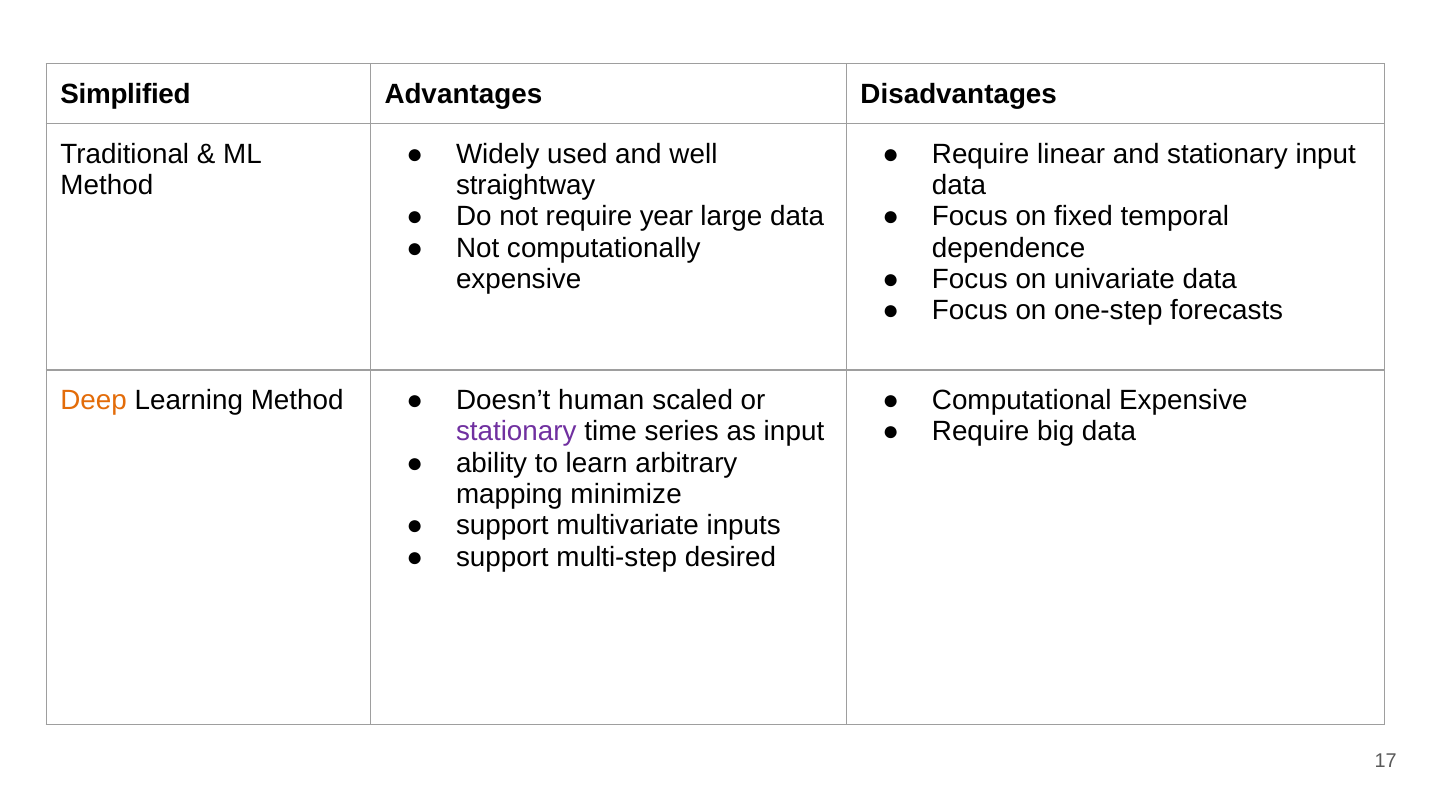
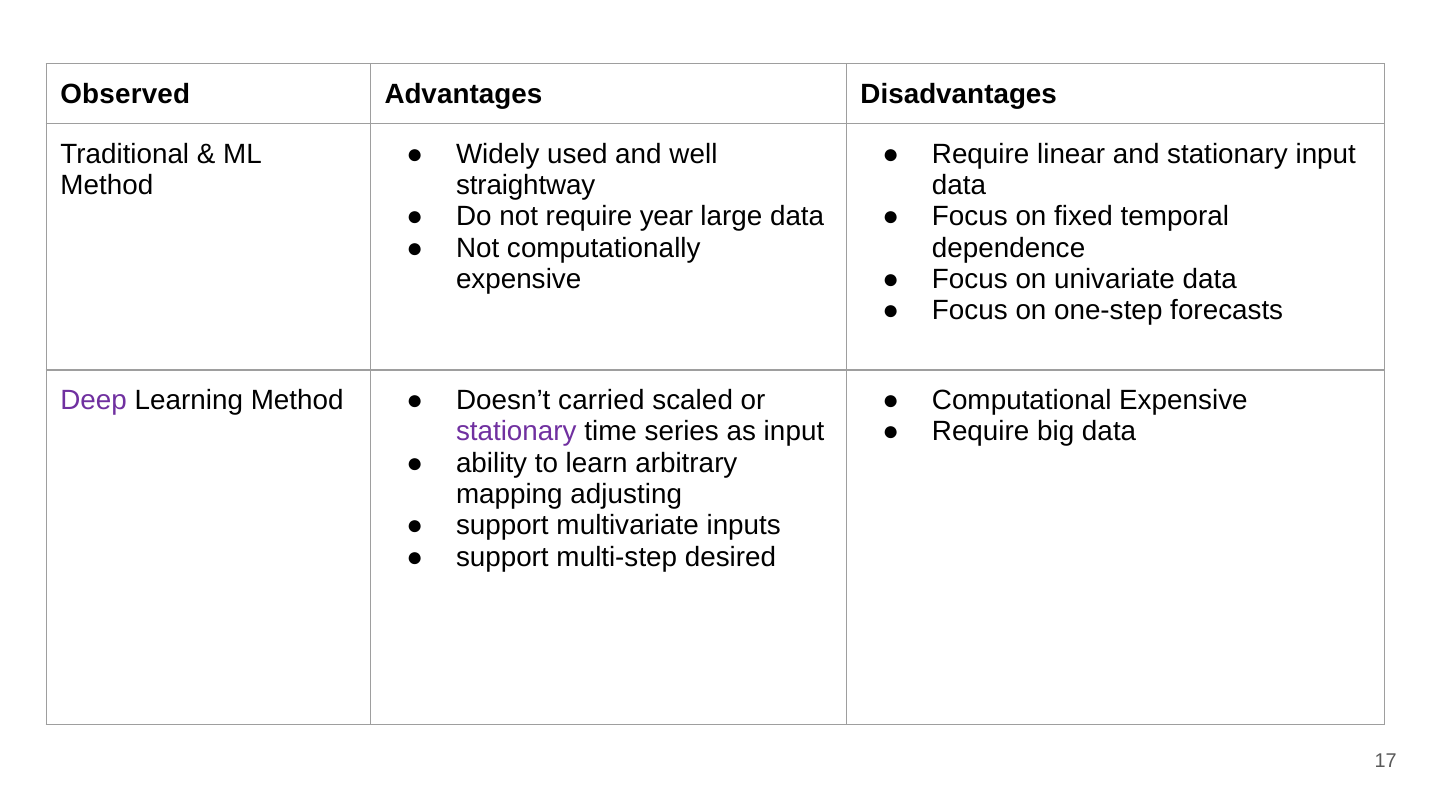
Simplified: Simplified -> Observed (125, 94)
Deep colour: orange -> purple (94, 400)
human: human -> carried (601, 400)
minimize: minimize -> adjusting (626, 494)
